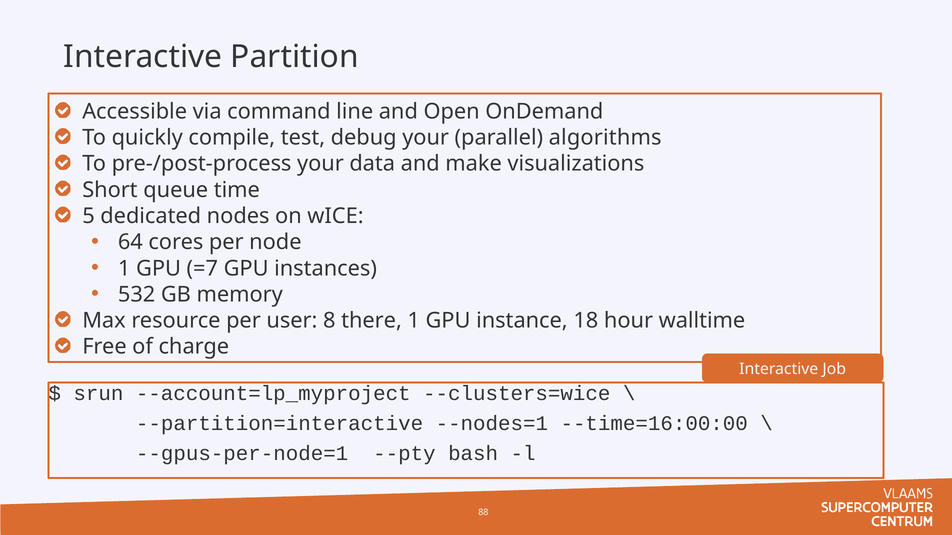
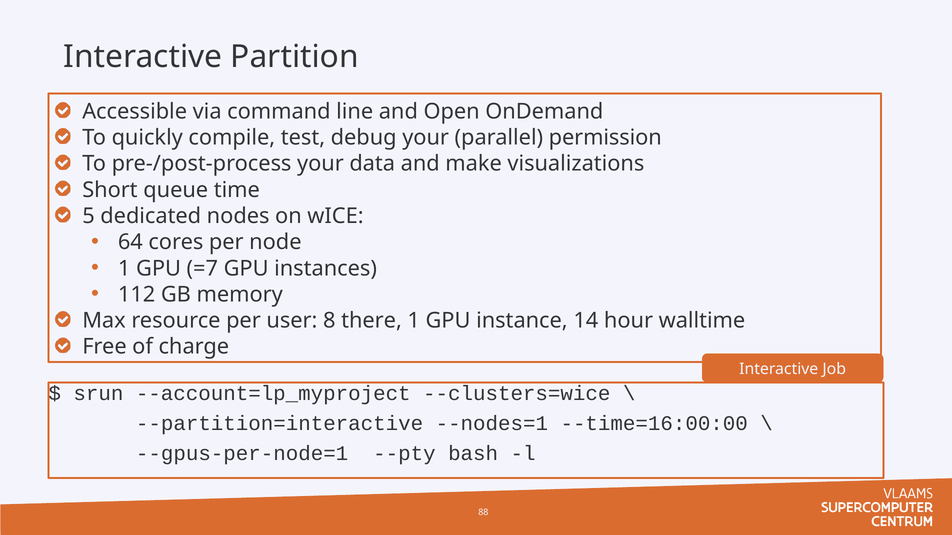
algorithms: algorithms -> permission (605, 138)
532: 532 -> 112 (137, 295)
18: 18 -> 14 (586, 321)
